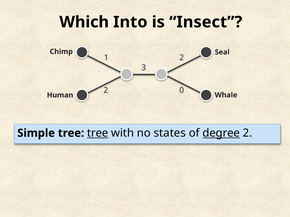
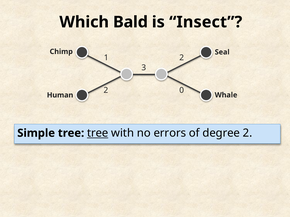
Into: Into -> Bald (130, 22)
states: states -> errors (170, 133)
degree underline: present -> none (221, 133)
